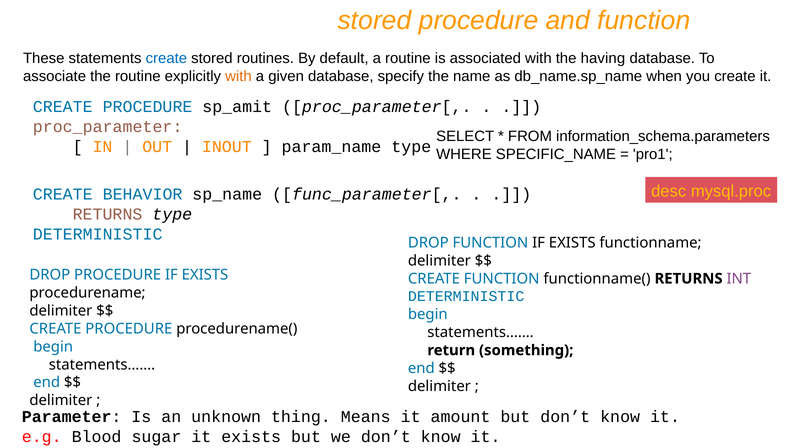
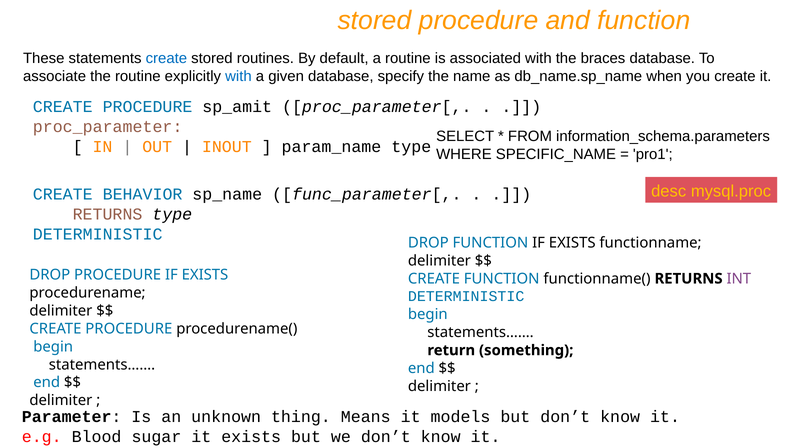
having: having -> braces (603, 58)
with colour: orange -> blue (238, 76)
amount: amount -> models (460, 417)
